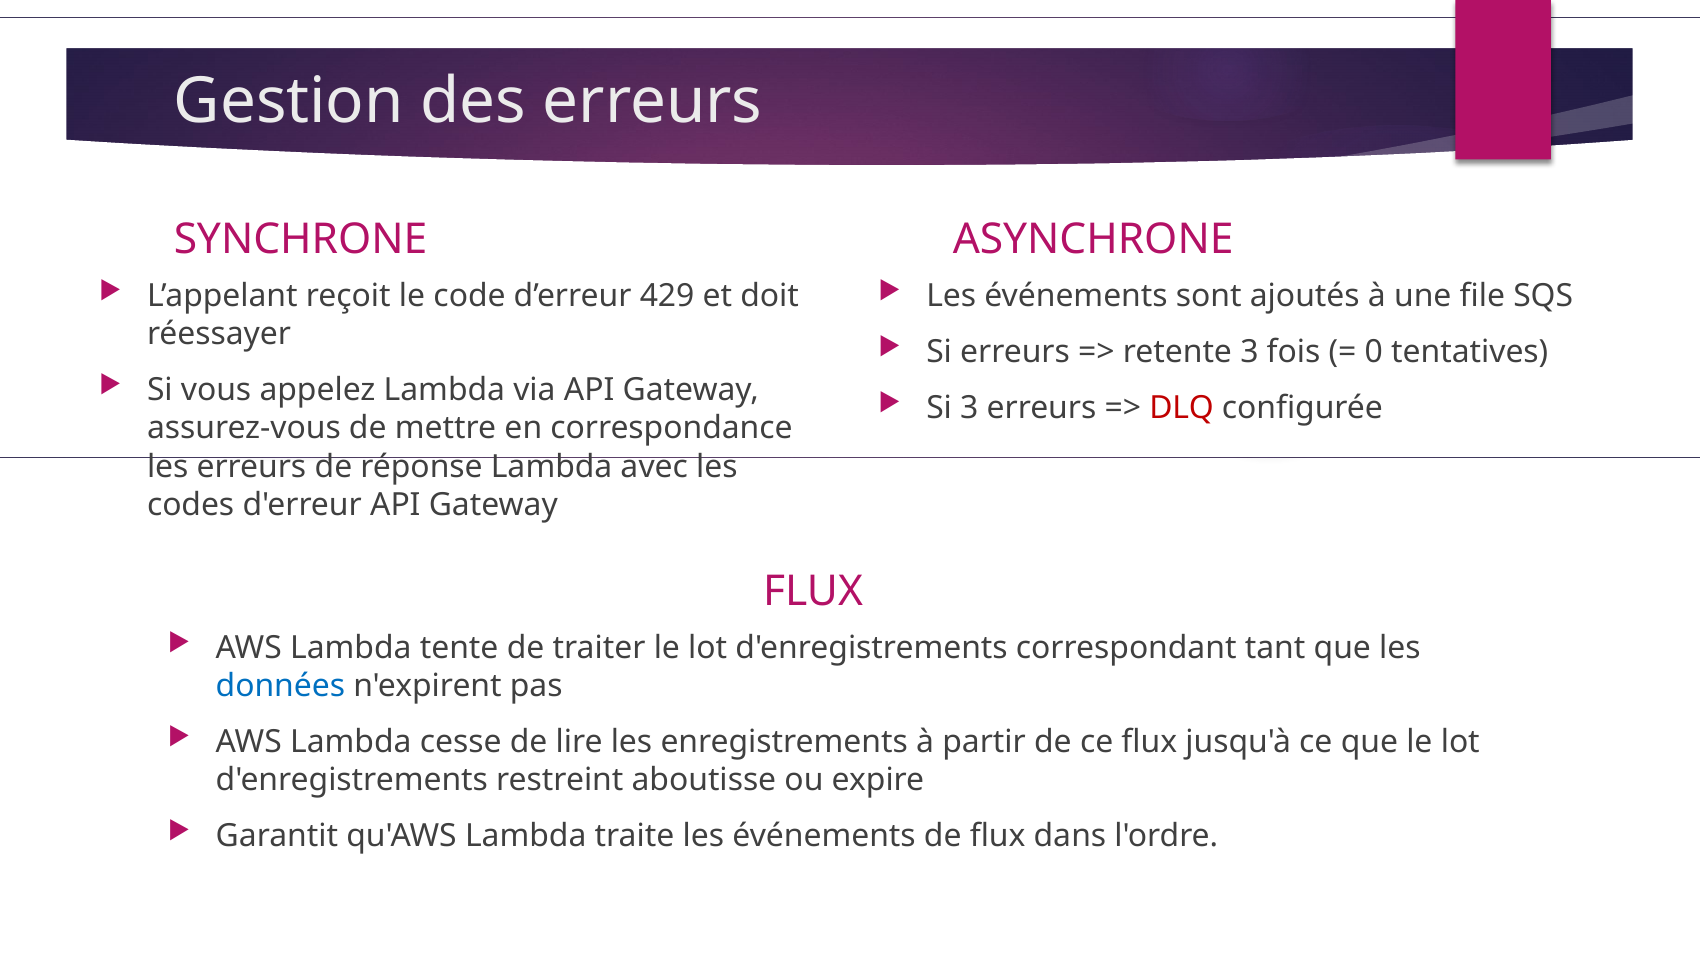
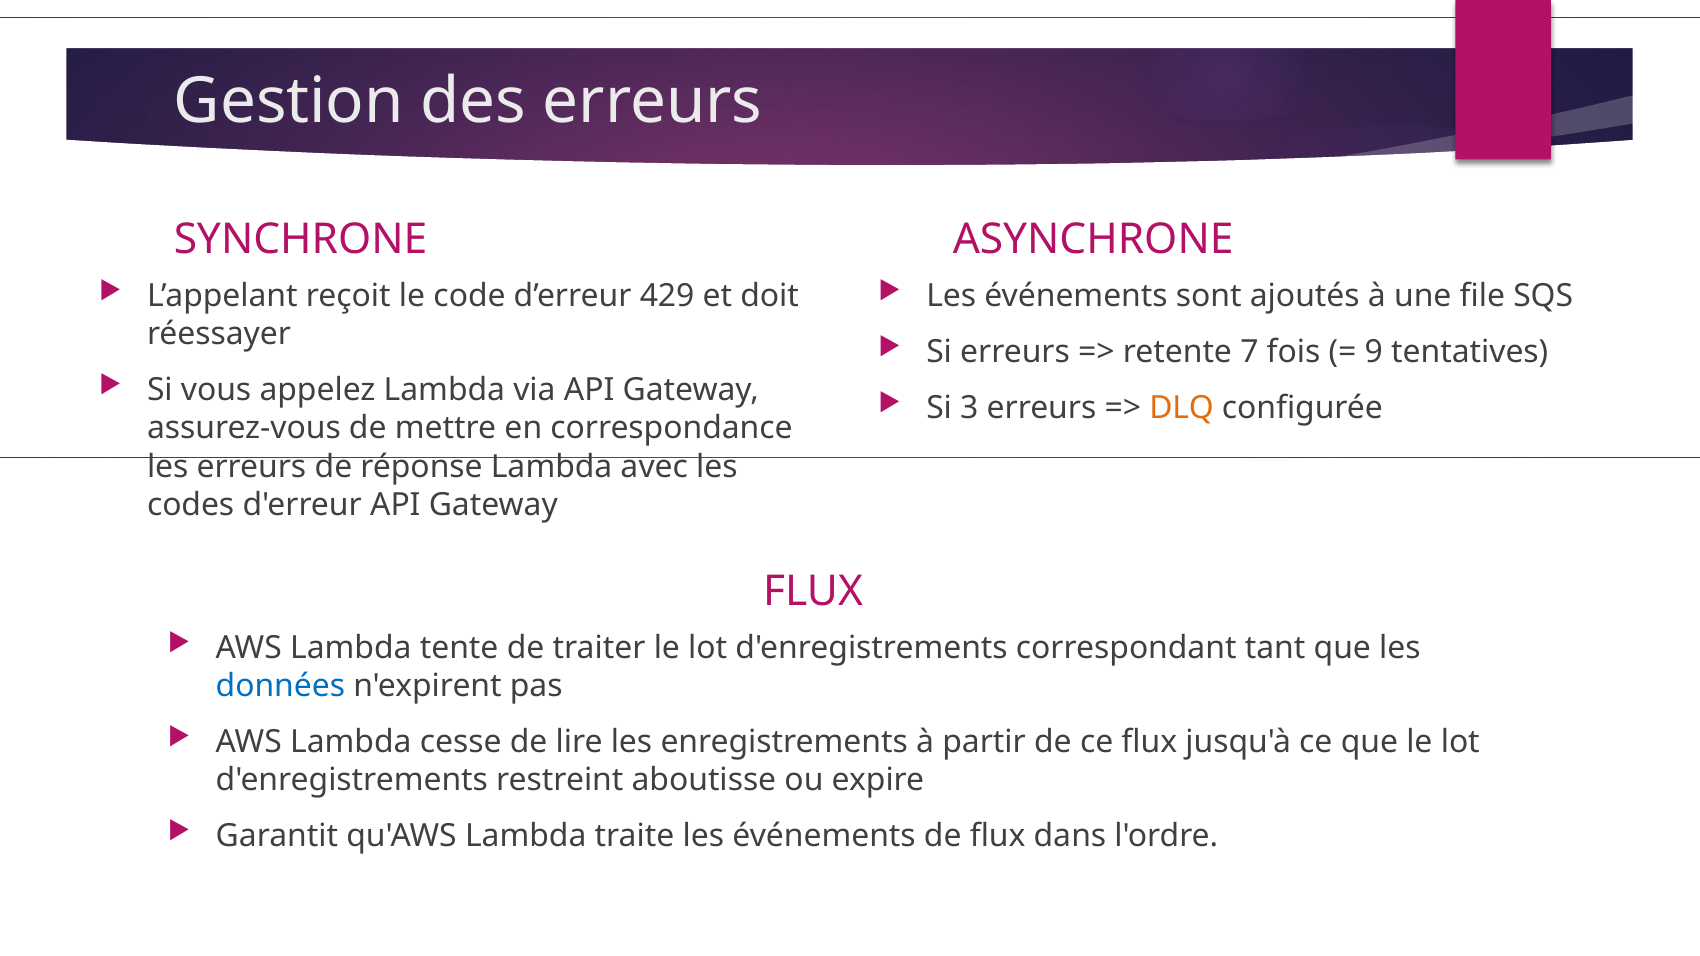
retente 3: 3 -> 7 (1249, 352)
0: 0 -> 9 (1374, 352)
DLQ colour: red -> orange (1182, 408)
